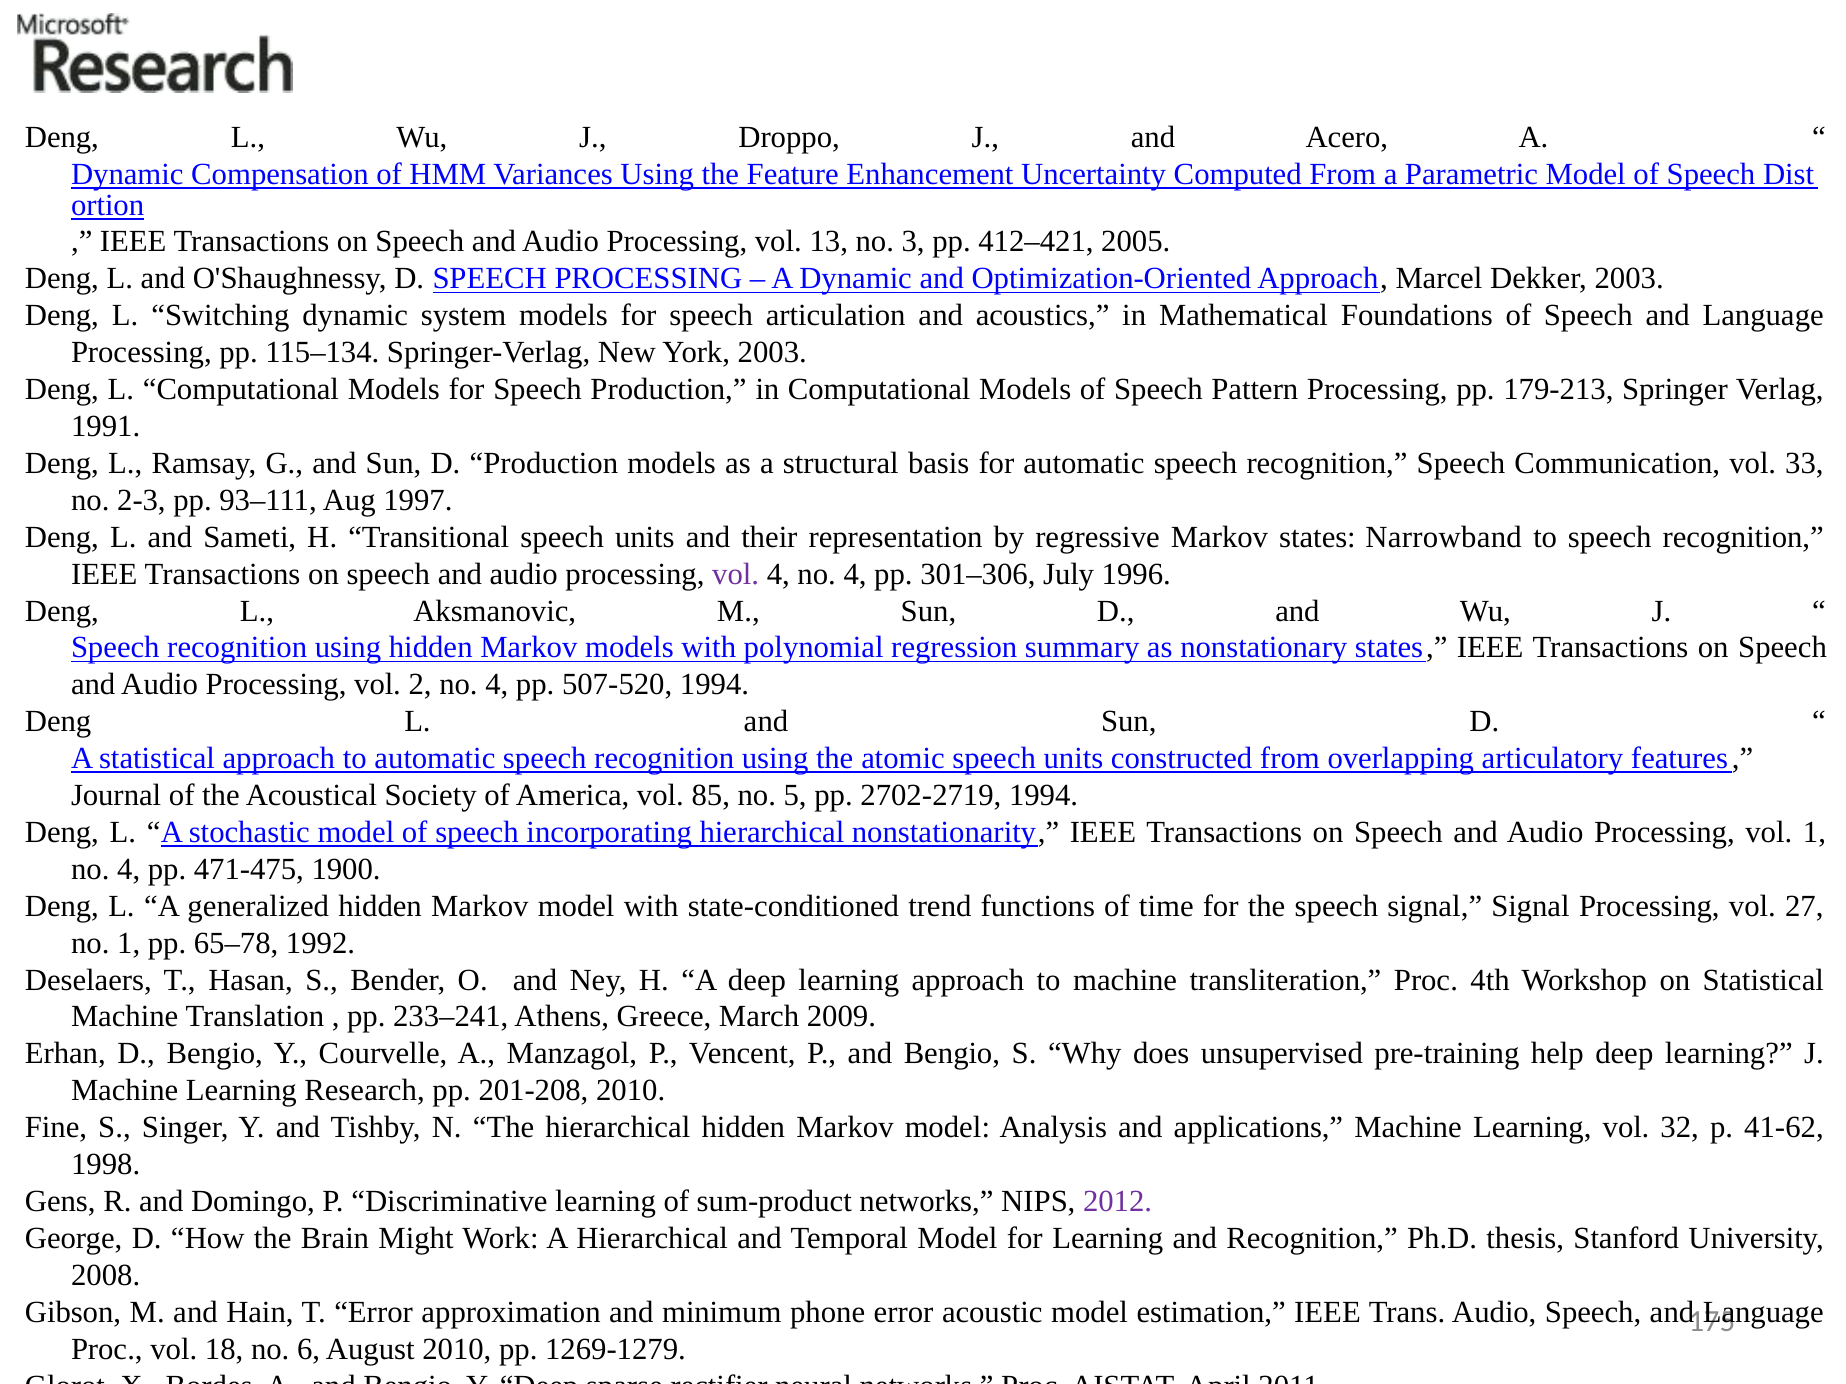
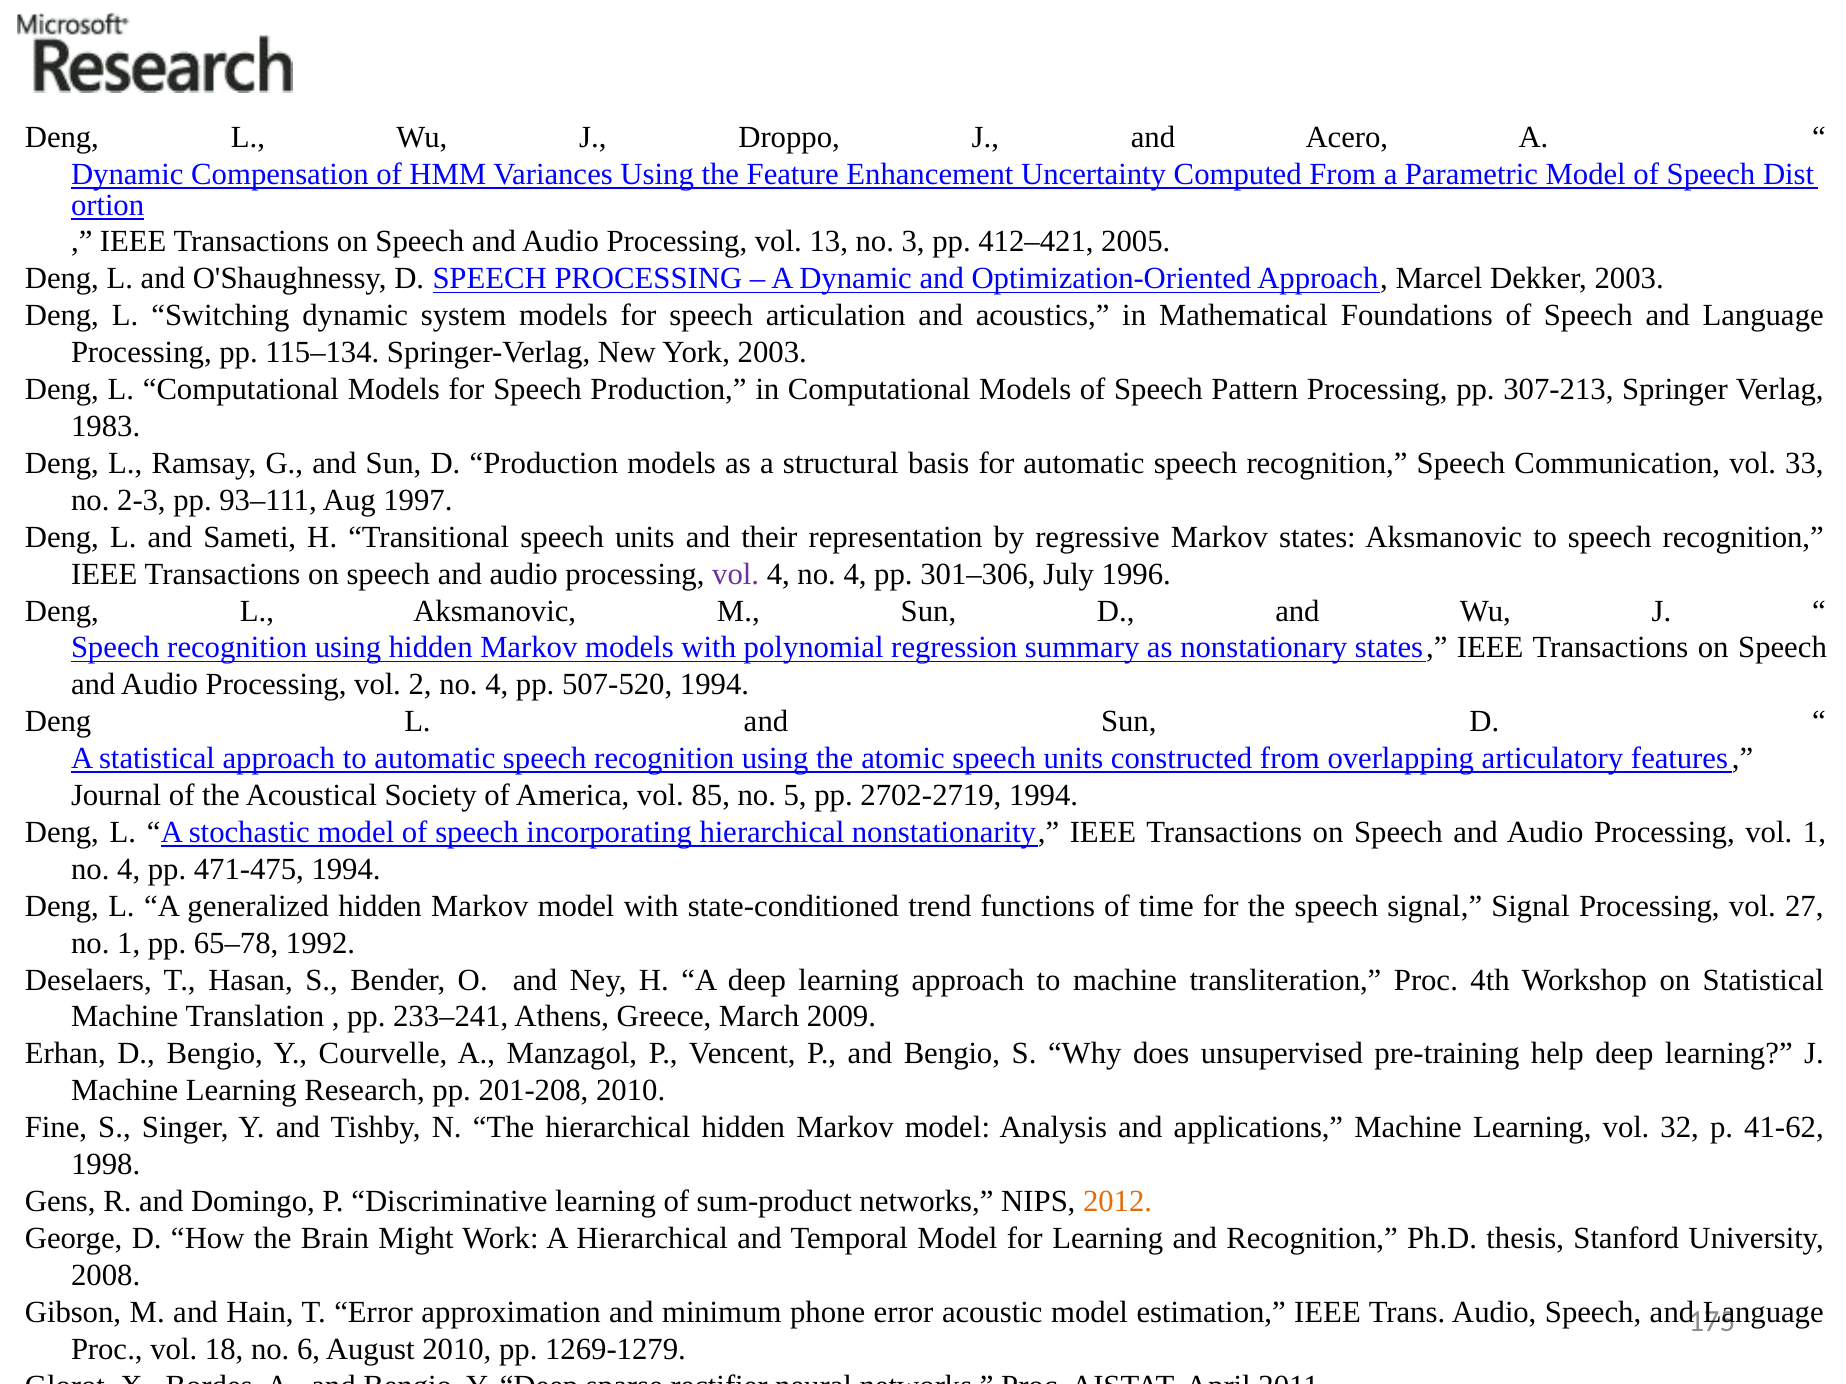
179-213: 179-213 -> 307-213 (1558, 390)
1991: 1991 -> 1983 (106, 427)
states Narrowband: Narrowband -> Aksmanovic (1444, 537)
471-475 1900: 1900 -> 1994 (346, 870)
2012 colour: purple -> orange (1118, 1202)
